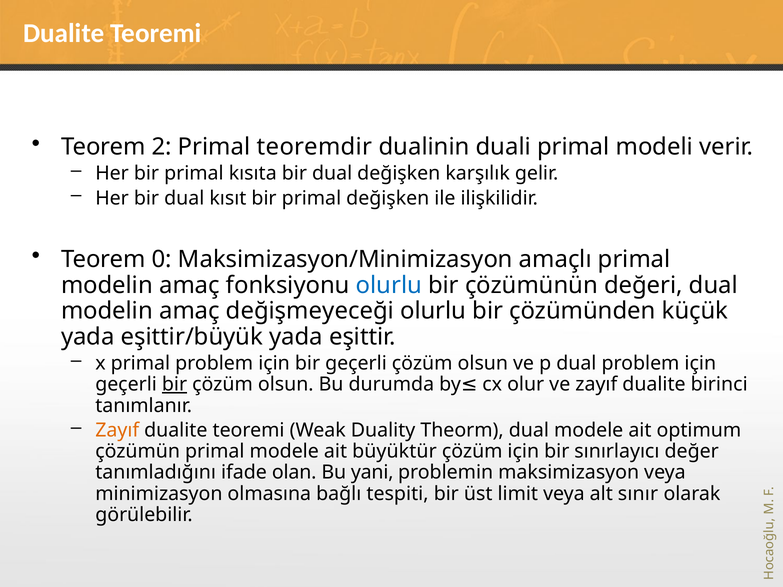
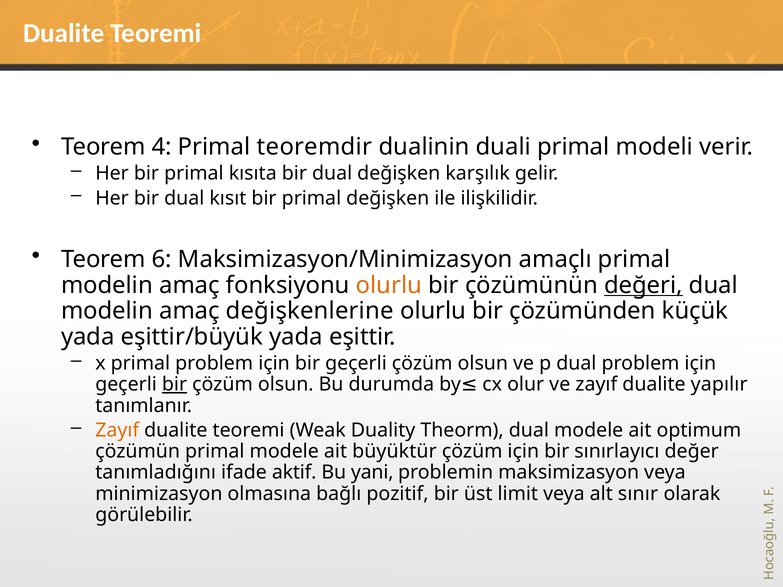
2: 2 -> 4 (162, 147)
0: 0 -> 6 (162, 259)
olurlu colour: blue -> orange (389, 285)
değeri underline: none -> present (643, 285)
değişmeyeceği: değişmeyeceği -> değişkenlerine (310, 311)
birinci: birinci -> yapılır (719, 385)
olan: olan -> aktif (294, 473)
tespiti: tespiti -> pozitif (398, 494)
